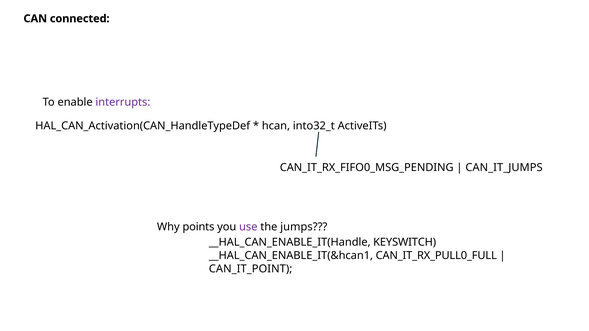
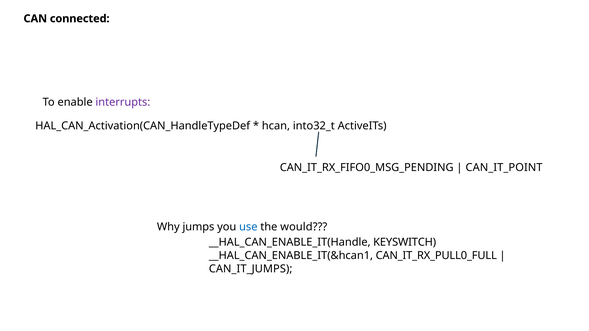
CAN_IT_JUMPS: CAN_IT_JUMPS -> CAN_IT_POINT (504, 168)
points: points -> jumps (198, 227)
use colour: purple -> blue (248, 227)
jumps: jumps -> would (304, 227)
CAN_IT_POINT: CAN_IT_POINT -> CAN_IT_JUMPS (251, 269)
